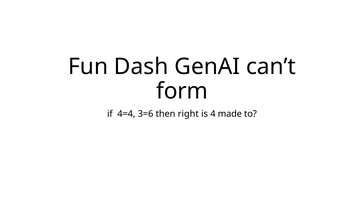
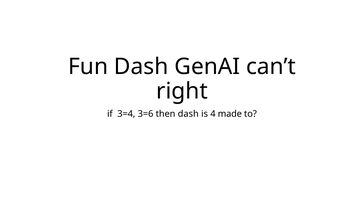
form: form -> right (182, 91)
4=4: 4=4 -> 3=4 (126, 114)
then right: right -> dash (188, 114)
